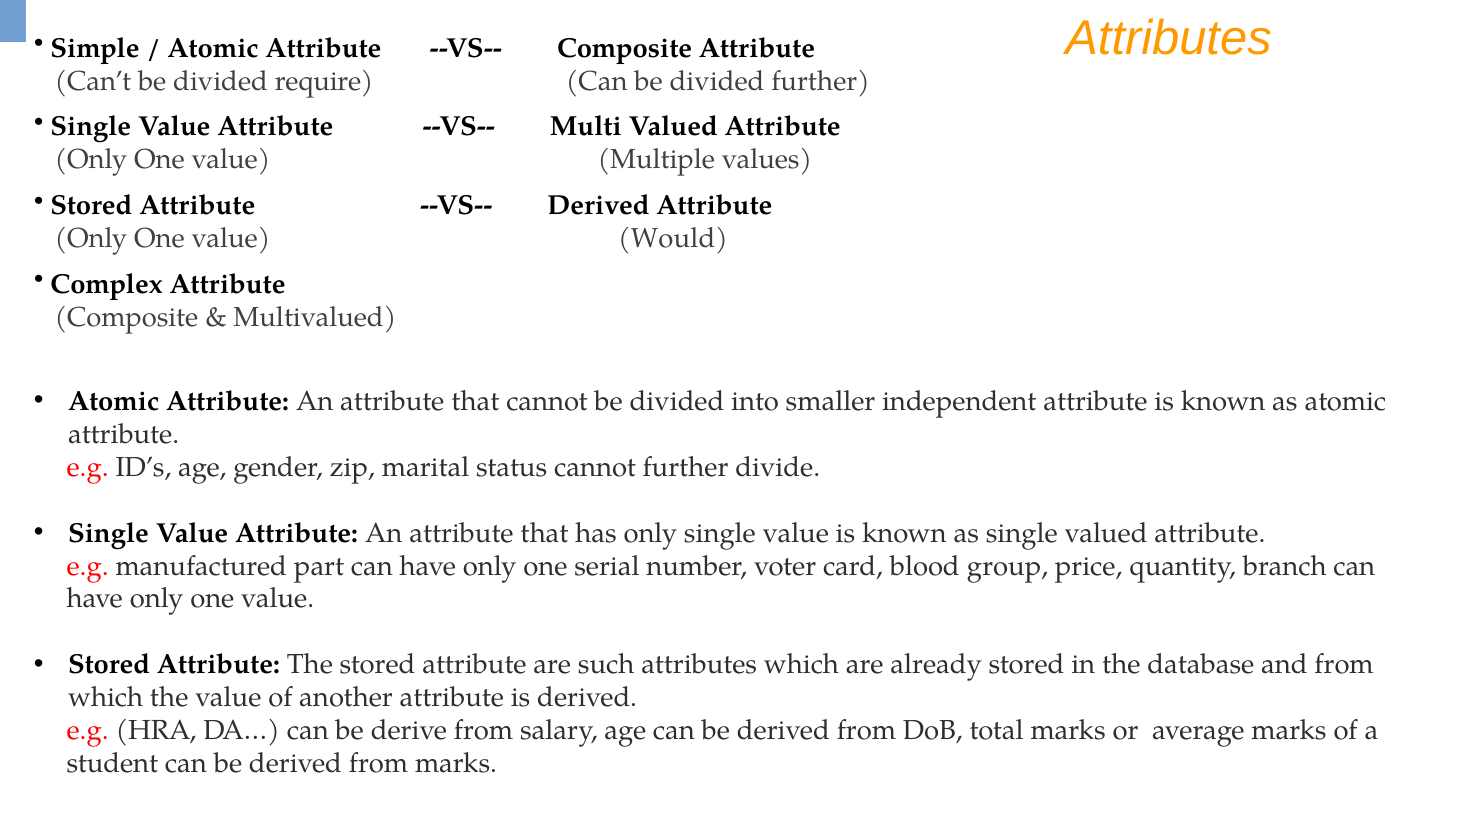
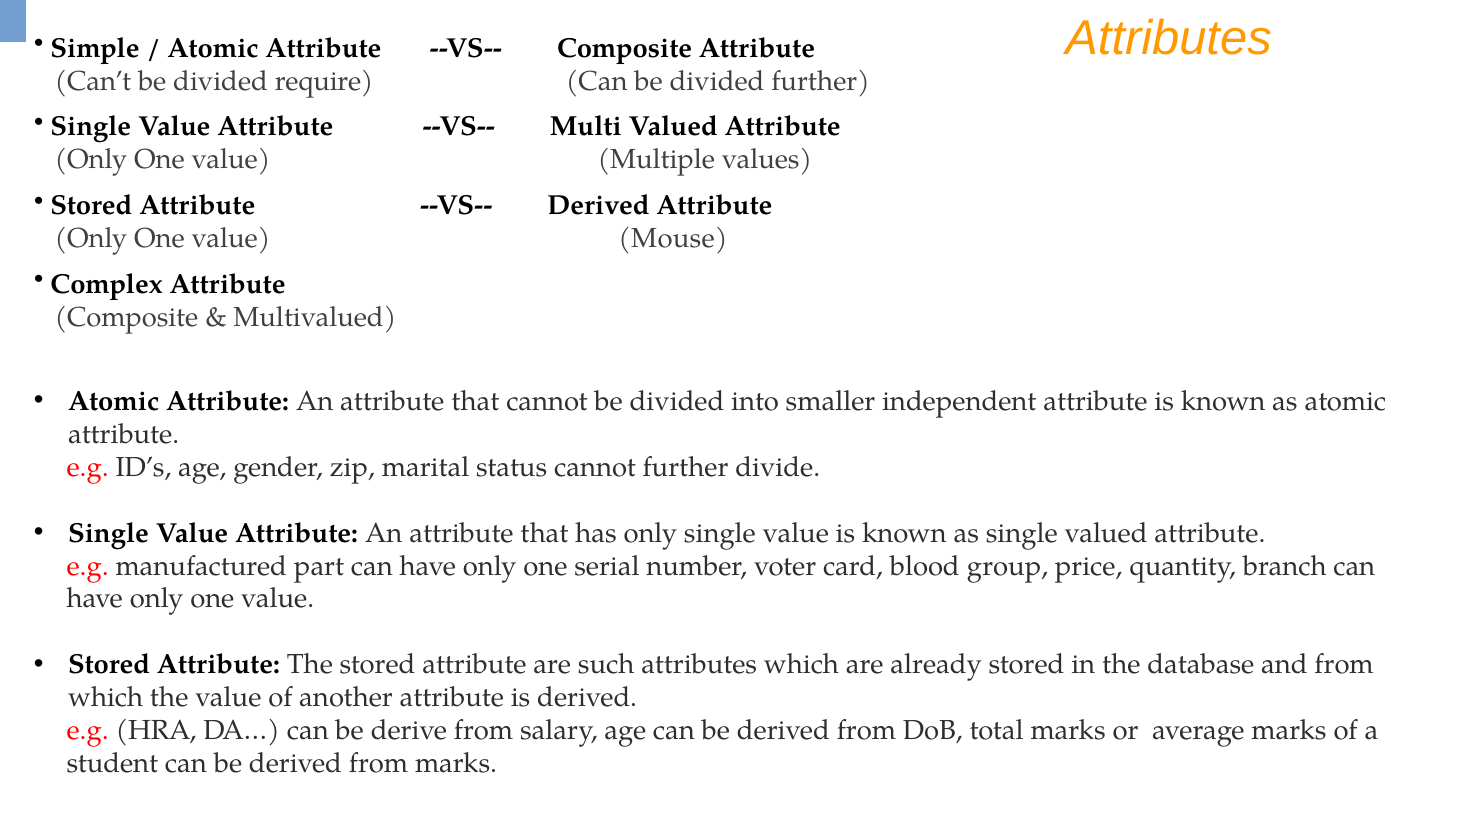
Would: Would -> Mouse (673, 239)
